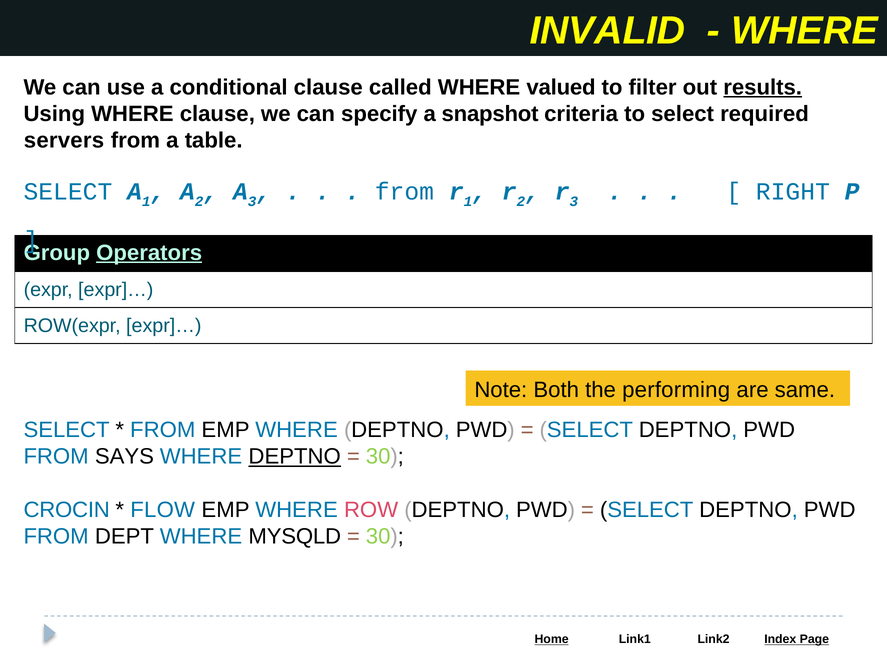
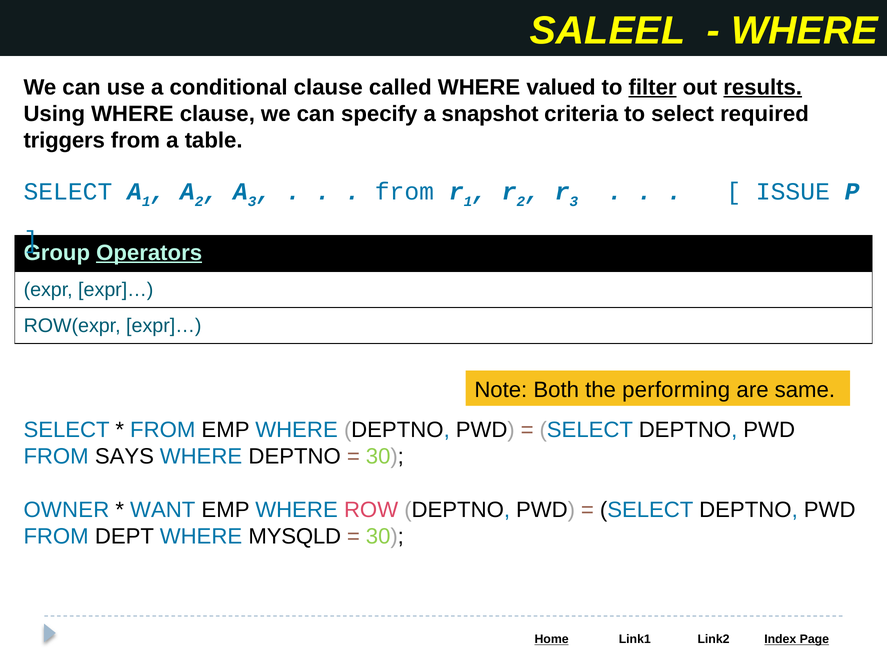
INVALID: INVALID -> SALEEL (607, 31)
filter underline: none -> present (653, 87)
servers: servers -> triggers (64, 141)
RIGHT: RIGHT -> ISSUE (793, 192)
DEPTNO underline: present -> none (295, 457)
CROCIN: CROCIN -> OWNER (66, 510)
FLOW: FLOW -> WANT (163, 510)
